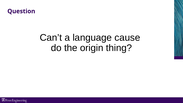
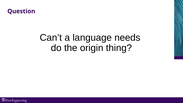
cause: cause -> needs (127, 38)
